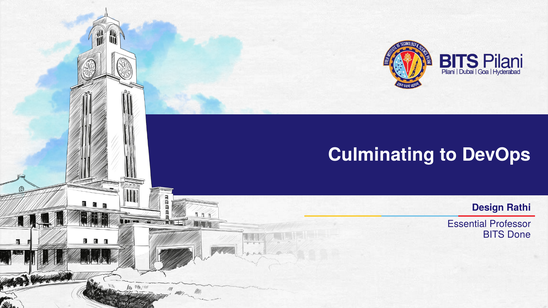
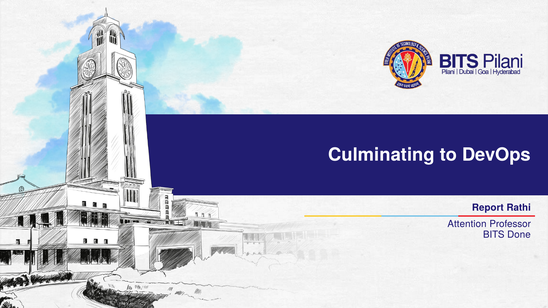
Design: Design -> Report (488, 208)
Essential: Essential -> Attention (467, 224)
